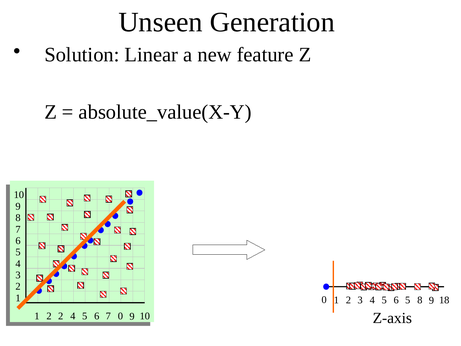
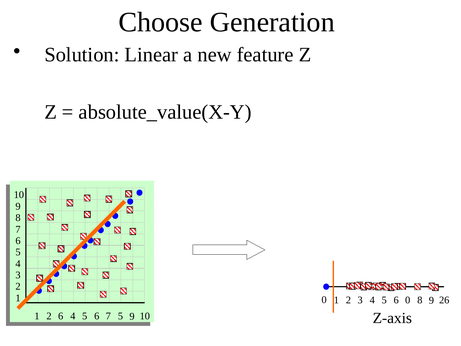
Unseen: Unseen -> Choose (161, 22)
6 5: 5 -> 0 (408, 300)
18: 18 -> 26 (444, 300)
2 2: 2 -> 6 (61, 316)
7 0: 0 -> 5 (120, 316)
